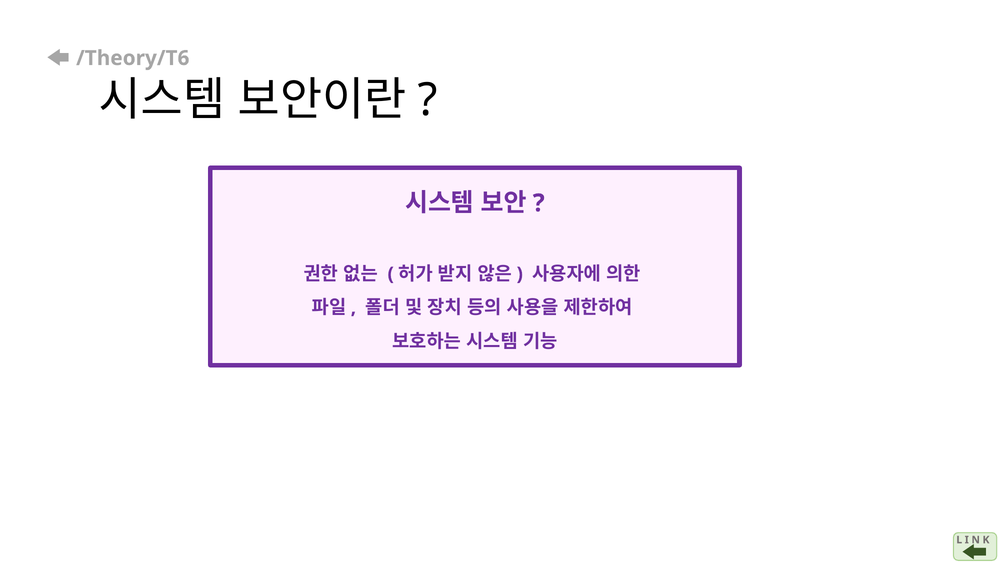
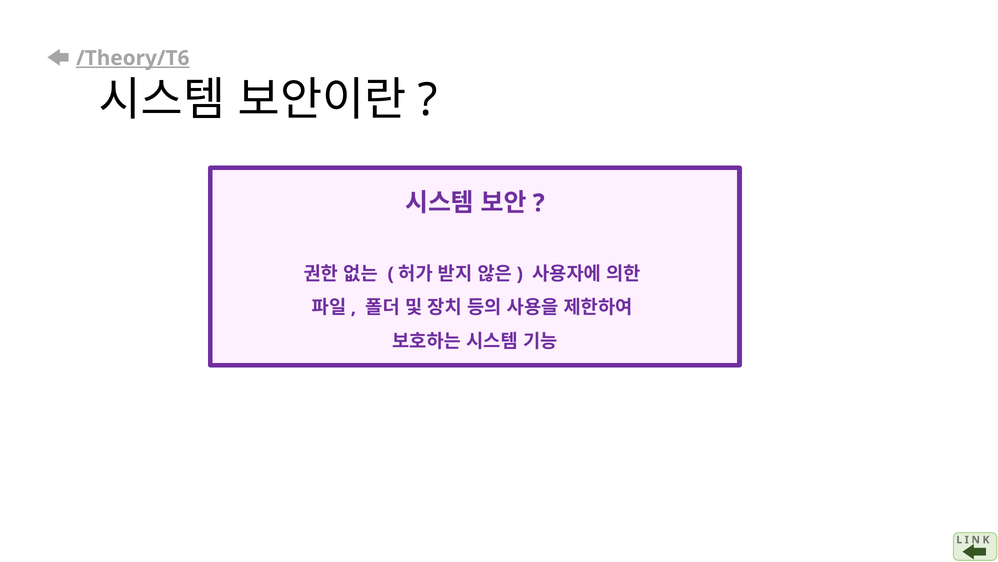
/Theory/T6 underline: none -> present (133, 58)
